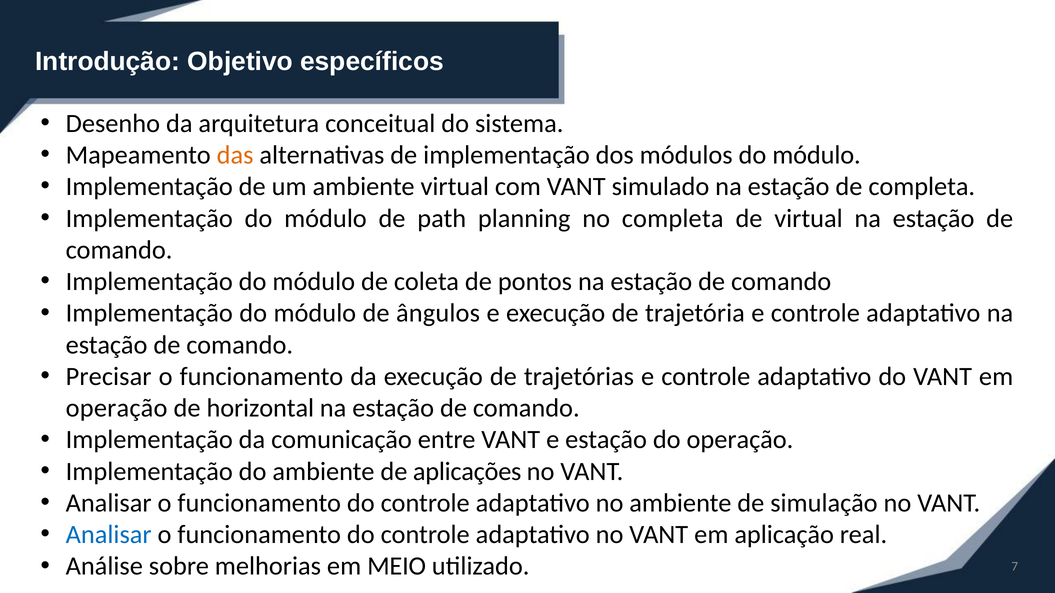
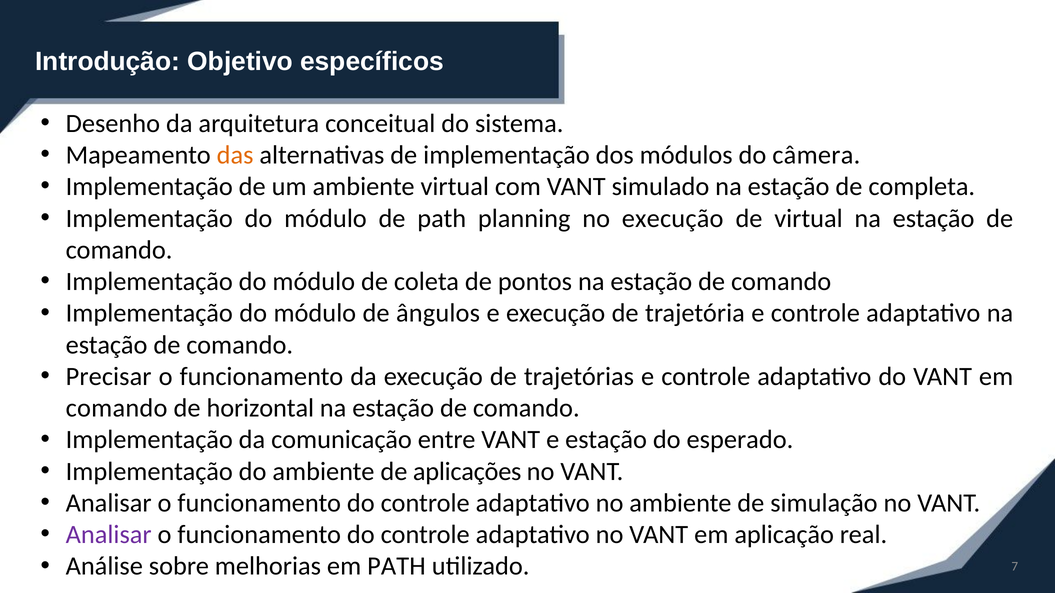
módulos do módulo: módulo -> câmera (816, 155)
no completa: completa -> execução (673, 219)
operação: operação -> comando (117, 408)
do operação: operação -> esperado (740, 440)
Analisar colour: blue -> purple (109, 535)
em MEIO: MEIO -> PATH (396, 567)
